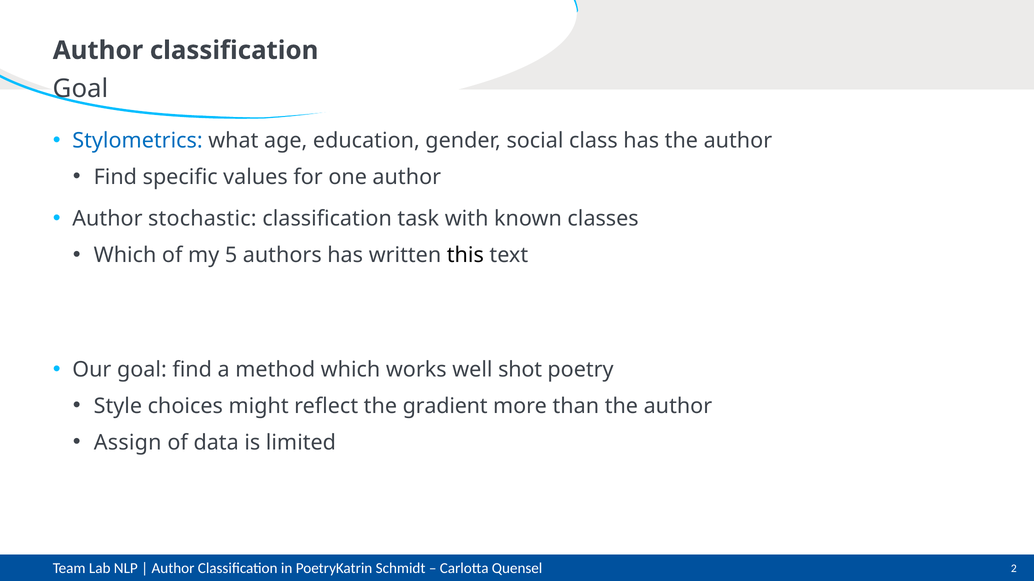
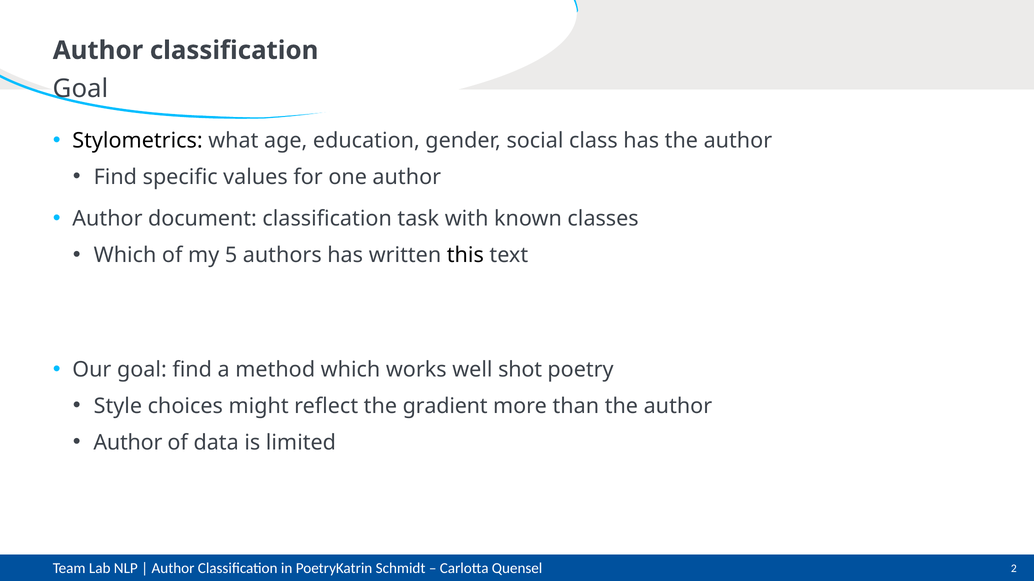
Stylometrics colour: blue -> black (138, 141)
stochastic: stochastic -> document (202, 219)
Assign: Assign -> Author (128, 443)
